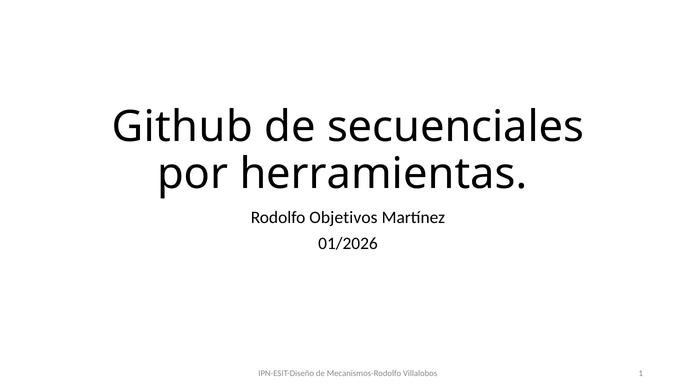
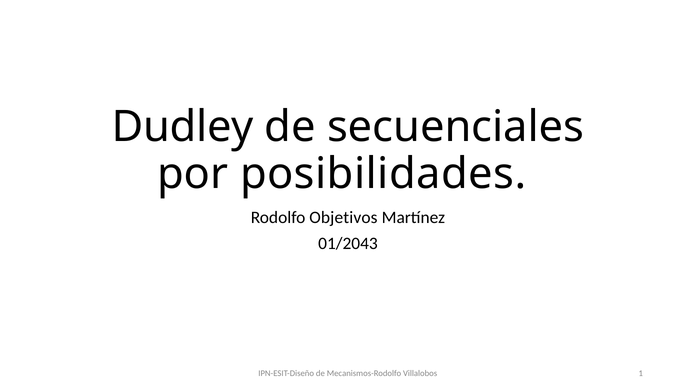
Github: Github -> Dudley (183, 127)
herramientas: herramientas -> posibilidades (383, 174)
01/2026: 01/2026 -> 01/2043 (348, 244)
